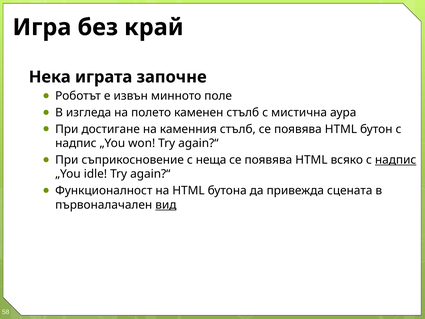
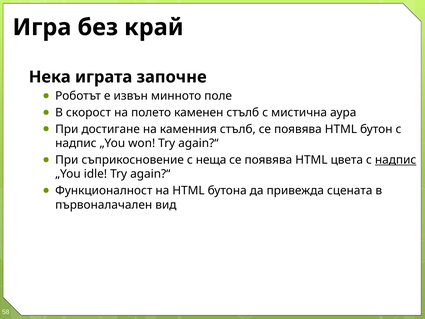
изгледа: изгледа -> скорост (89, 113)
всяко: всяко -> цвета (347, 160)
вид underline: present -> none (166, 205)
